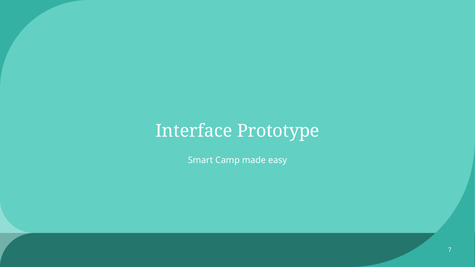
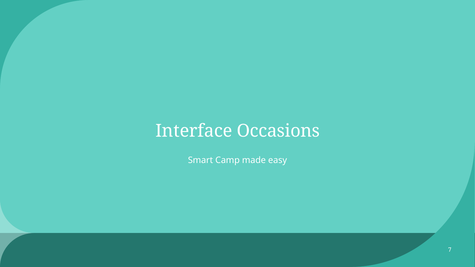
Prototype: Prototype -> Occasions (278, 131)
